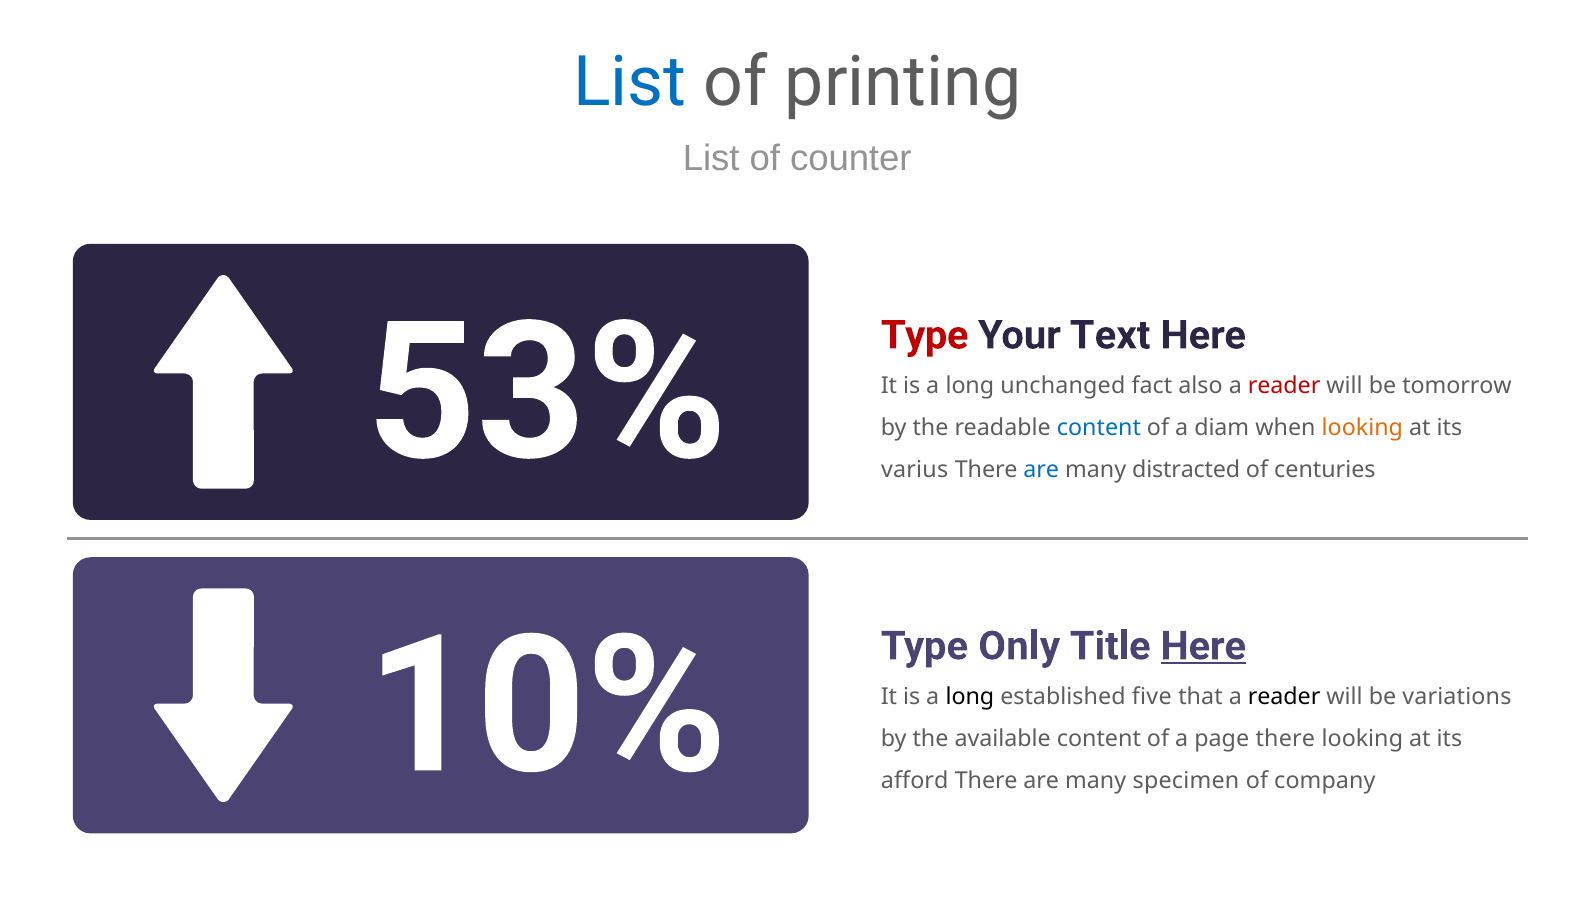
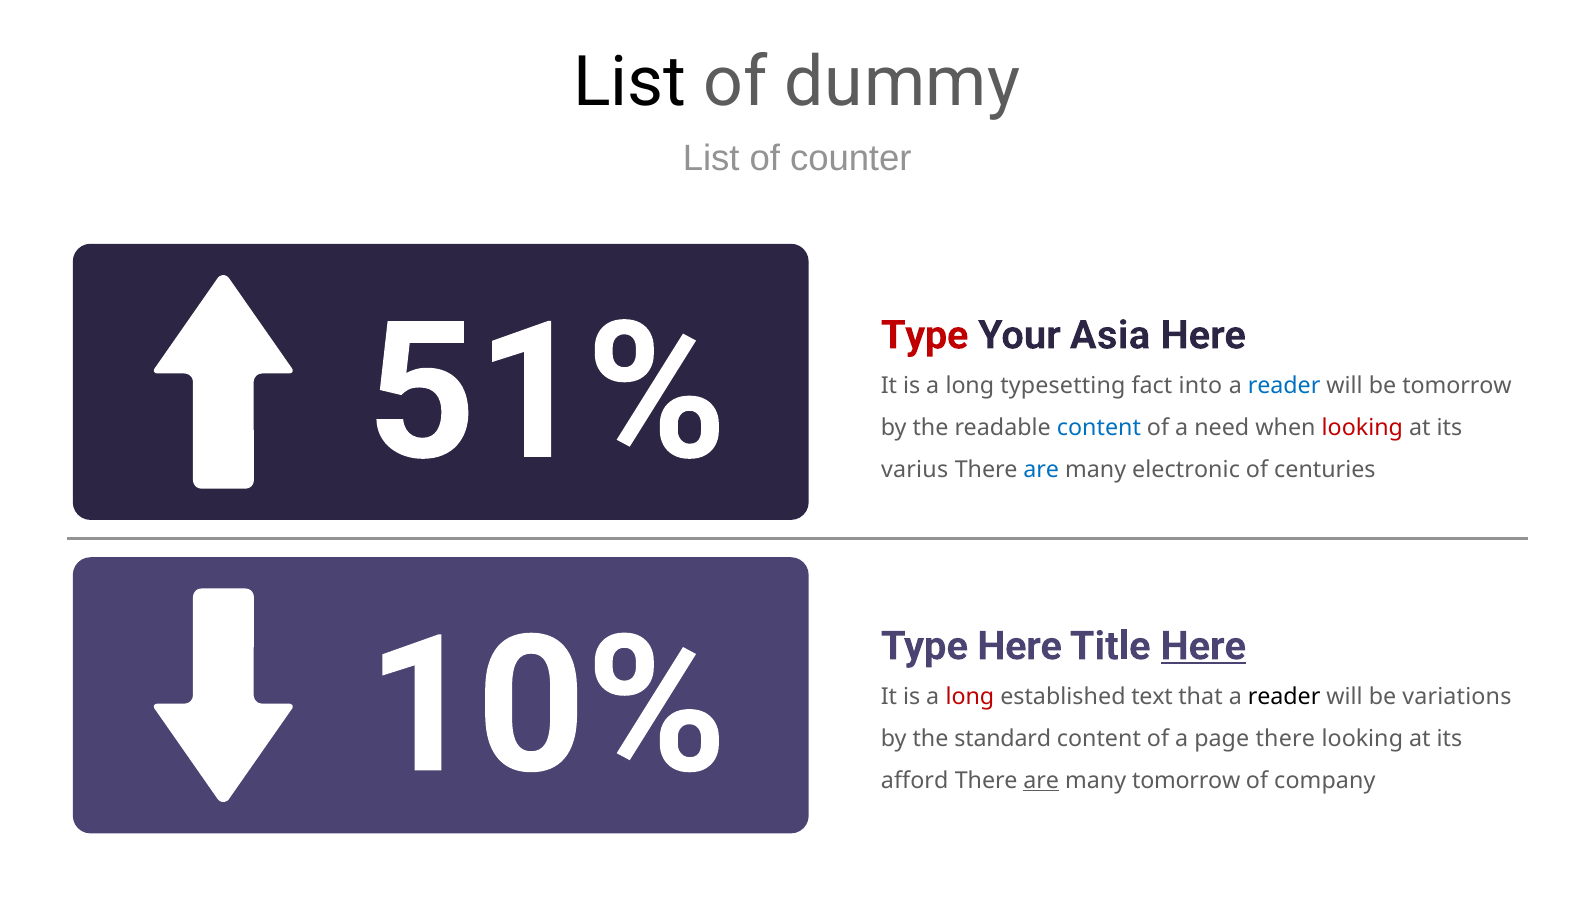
List colour: blue -> black (630, 82)
printing: printing -> dummy (903, 82)
53%: 53% -> 51% (547, 394)
Text: Text -> Asia (1110, 335)
unchanged: unchanged -> typesetting (1063, 386)
also: also -> into (1200, 386)
reader colour: red -> blue (1284, 386)
diam: diam -> need (1222, 428)
looking colour: orange -> red (1362, 428)
distracted: distracted -> electronic (1186, 470)
Type Only: Only -> Here (1020, 646)
long colour: black -> red (970, 697)
five: five -> text (1152, 697)
available: available -> standard (1003, 739)
are underline: none -> present (1041, 781)
many specimen: specimen -> tomorrow (1186, 781)
